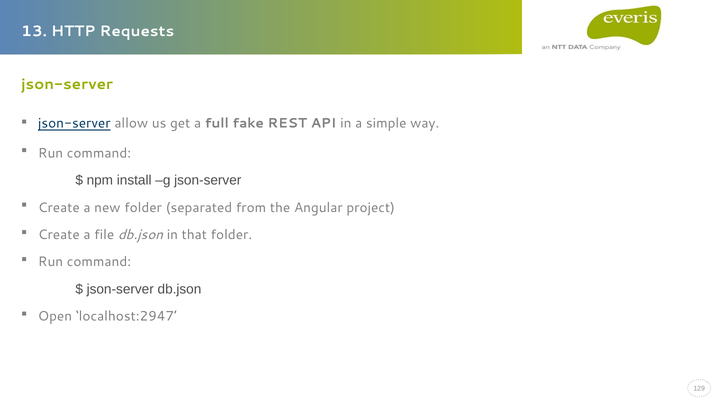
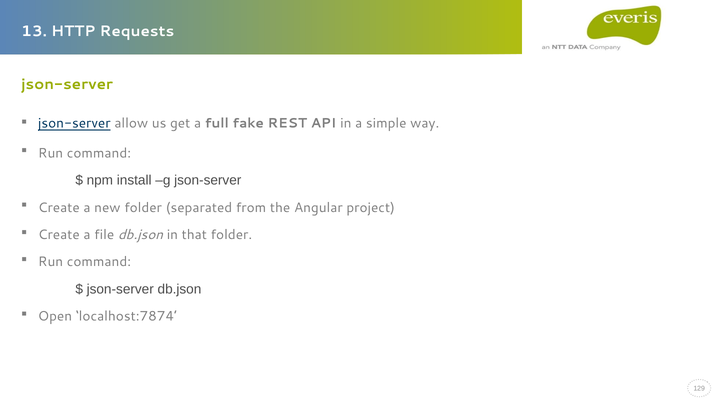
localhost:2947: localhost:2947 -> localhost:7874 (126, 316)
